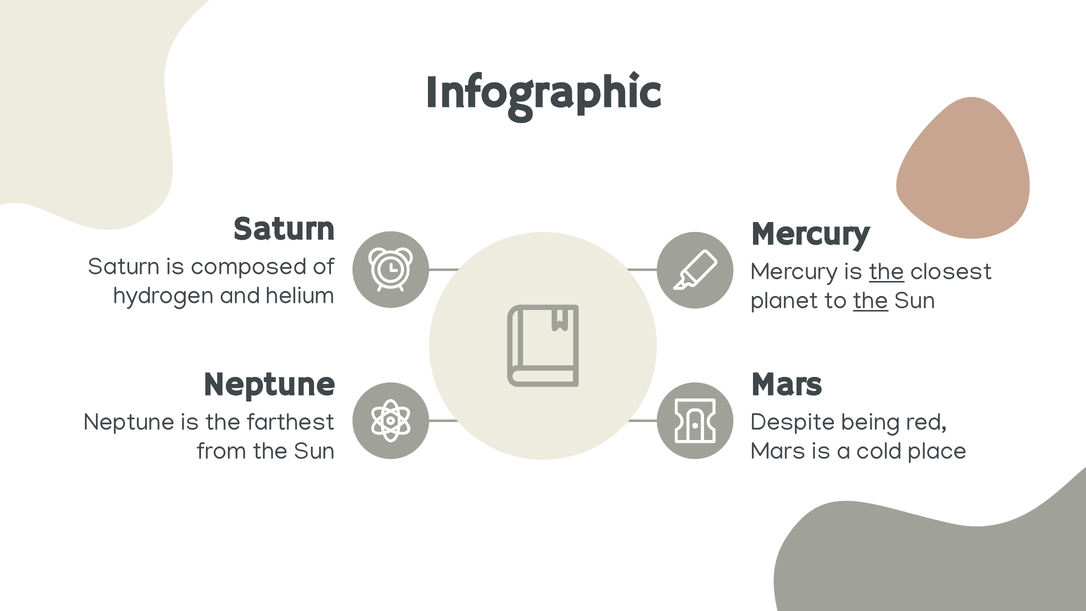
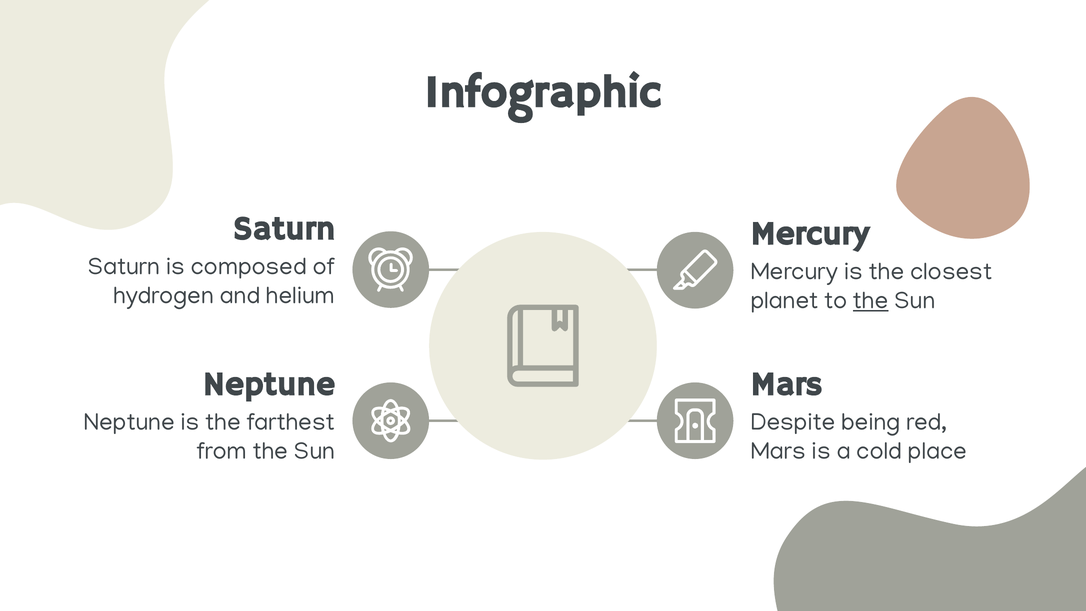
the underline: present -> none (887, 271)
